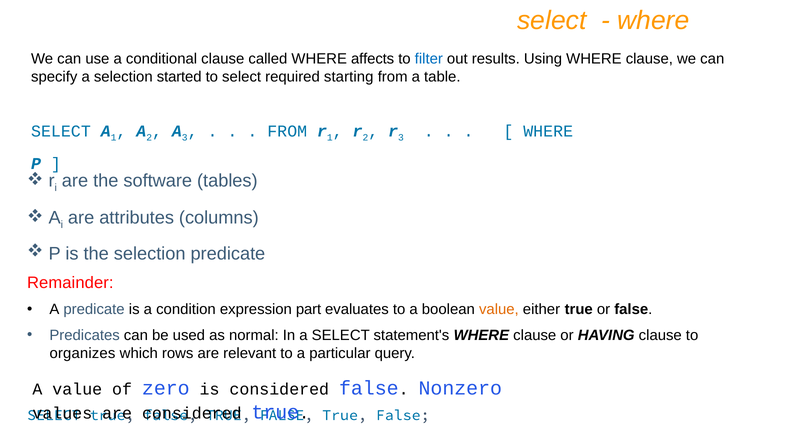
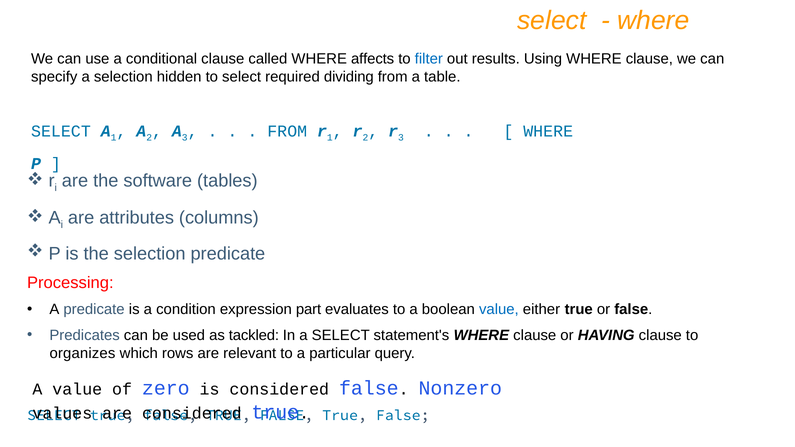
started: started -> hidden (179, 77)
starting: starting -> dividing (349, 77)
Remainder: Remainder -> Processing (70, 283)
value colour: orange -> blue (499, 310)
normal: normal -> tackled (254, 335)
